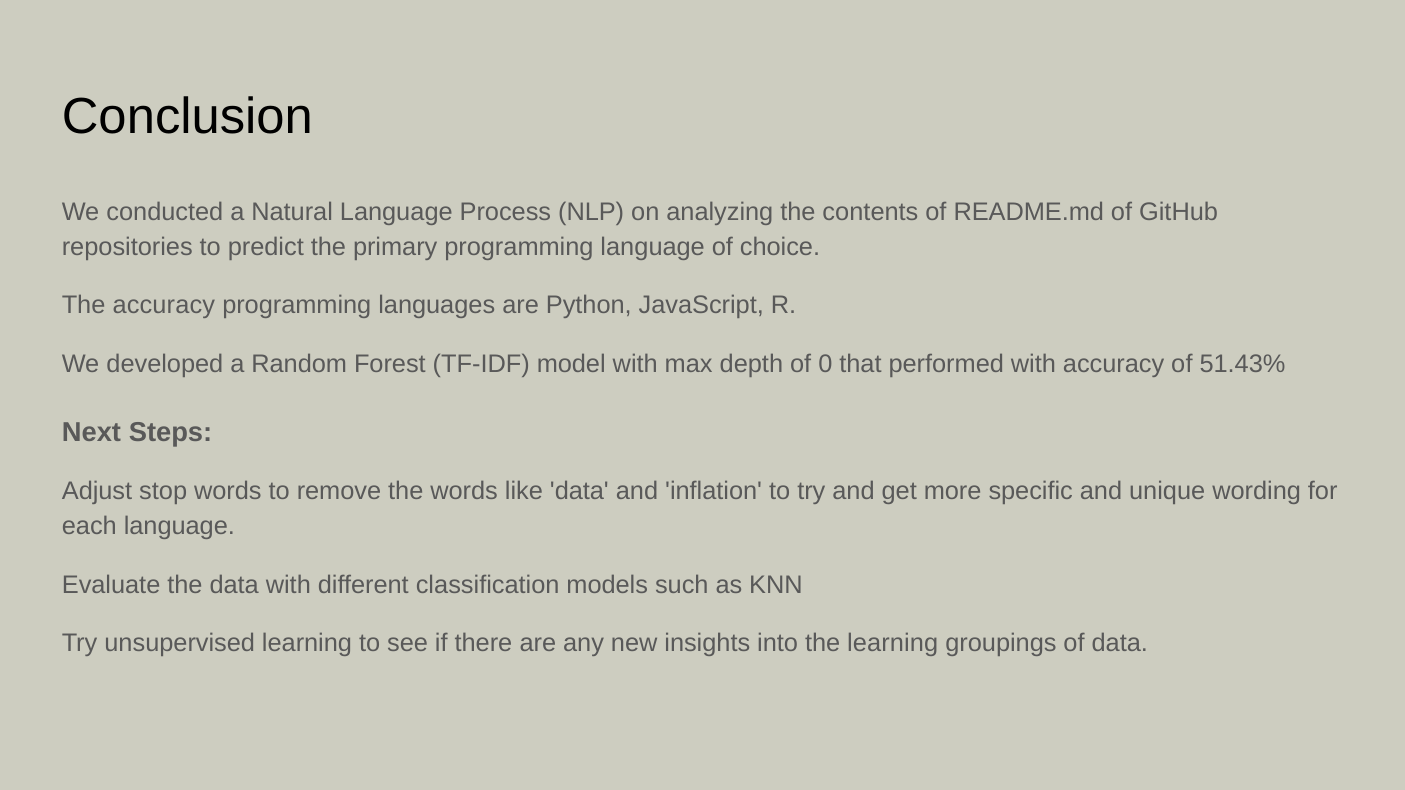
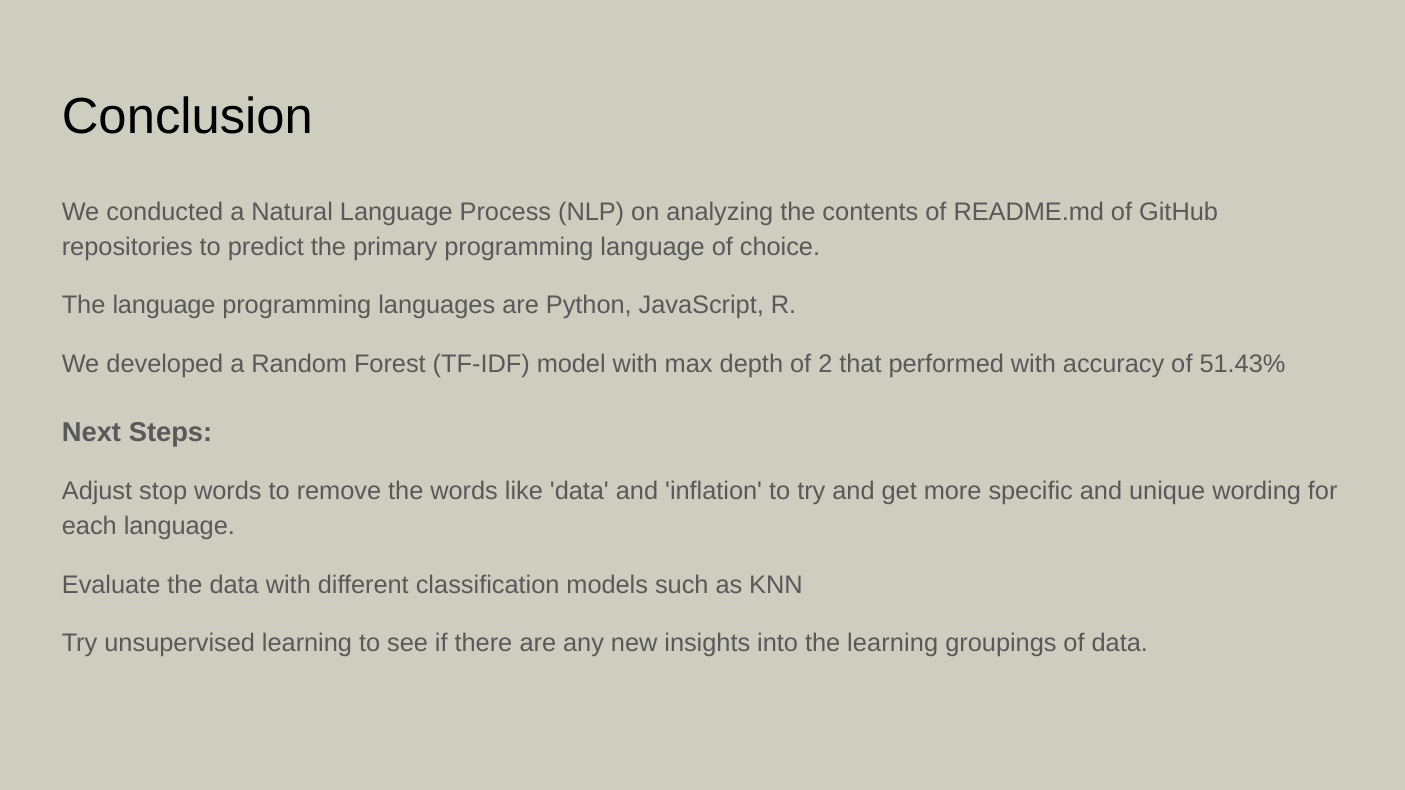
The accuracy: accuracy -> language (164, 306)
0: 0 -> 2 (825, 364)
